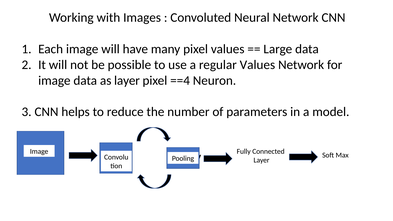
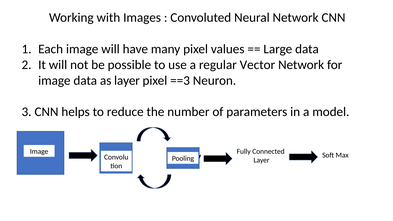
regular Values: Values -> Vector (257, 65)
==4: ==4 -> ==3 (180, 80)
